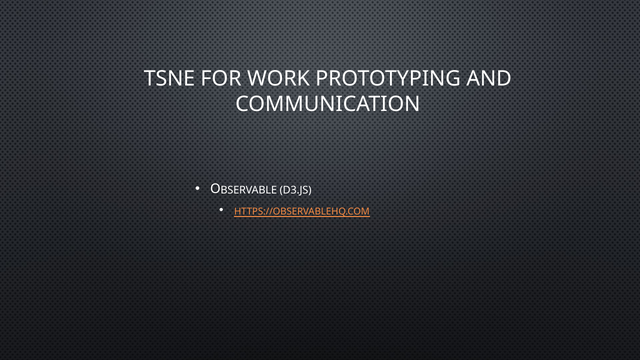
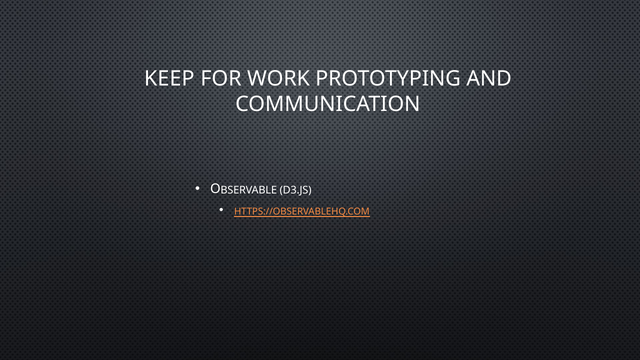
TSNE: TSNE -> KEEP (169, 79)
